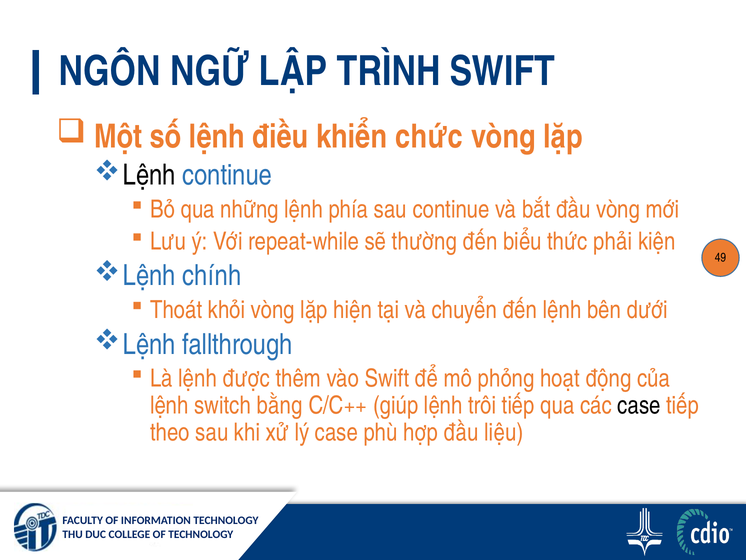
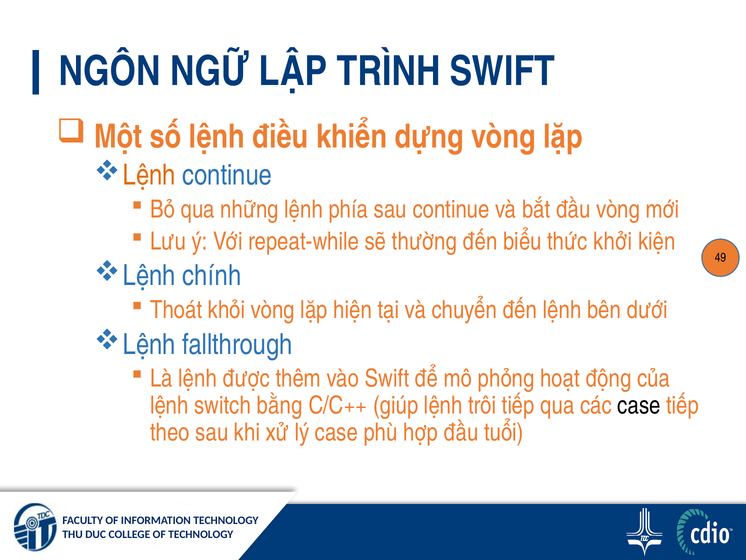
chức: chức -> dựng (429, 136)
Lệnh colour: black -> orange (149, 175)
phải: phải -> khởi (613, 241)
liệu: liệu -> tuổi (504, 432)
